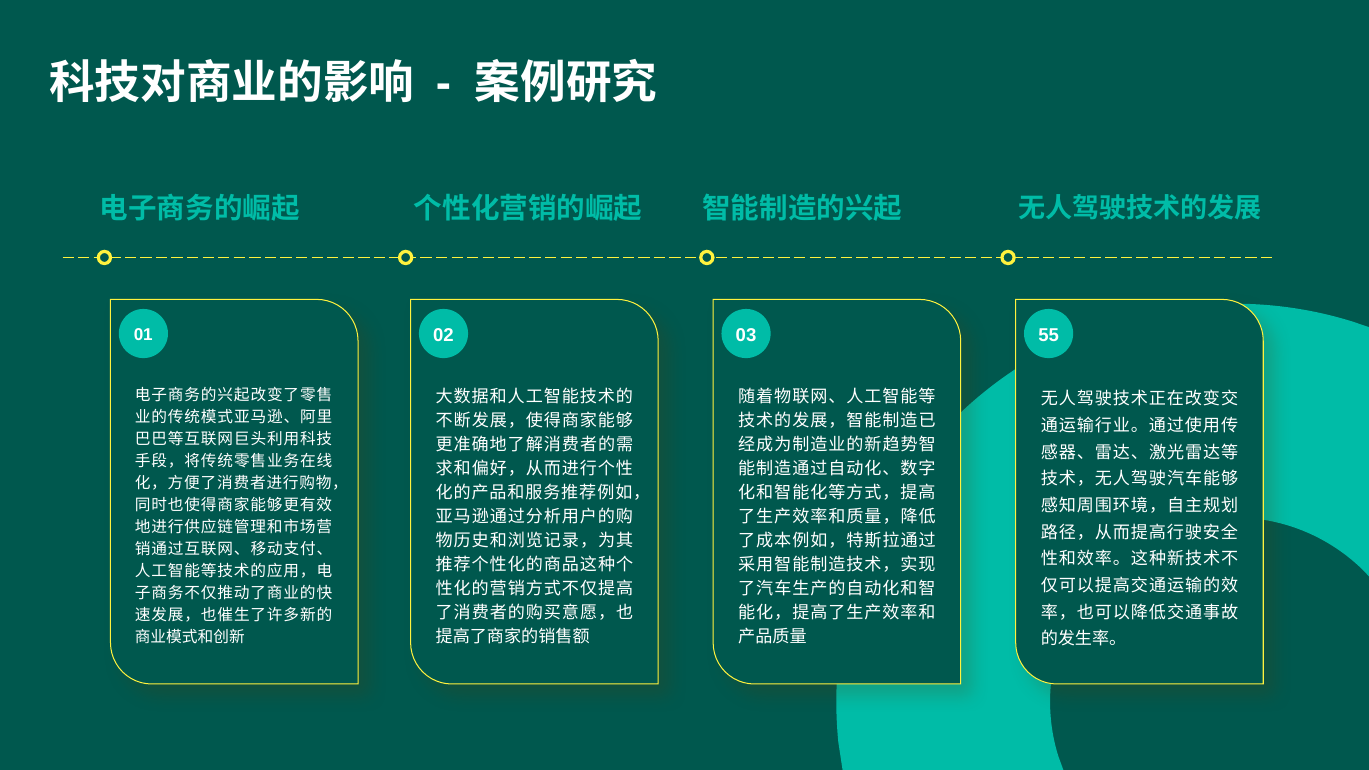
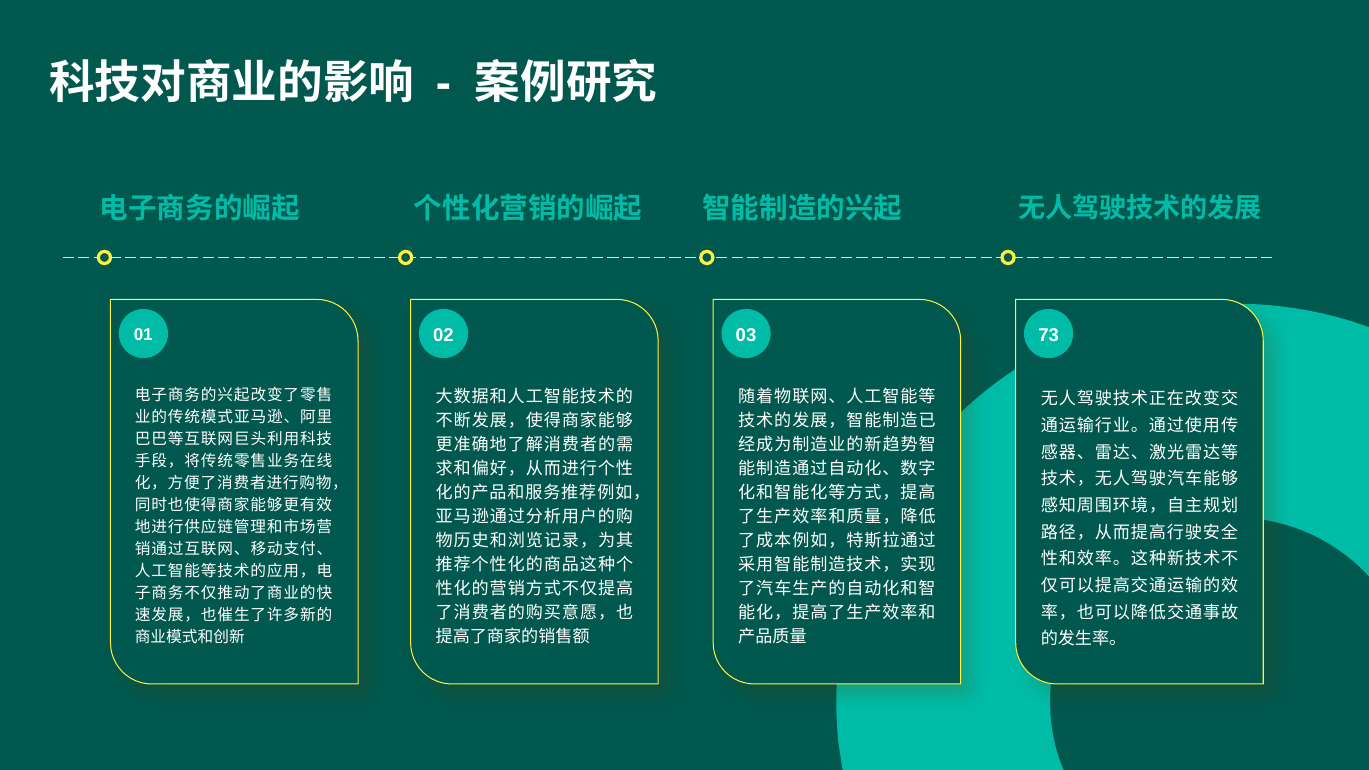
55: 55 -> 73 (1049, 335)
